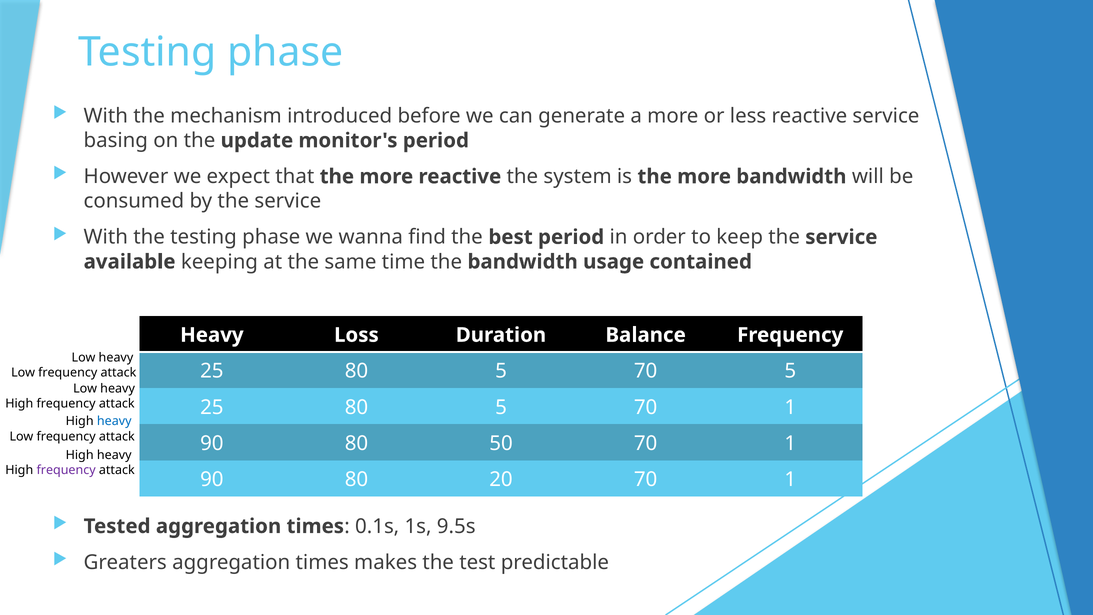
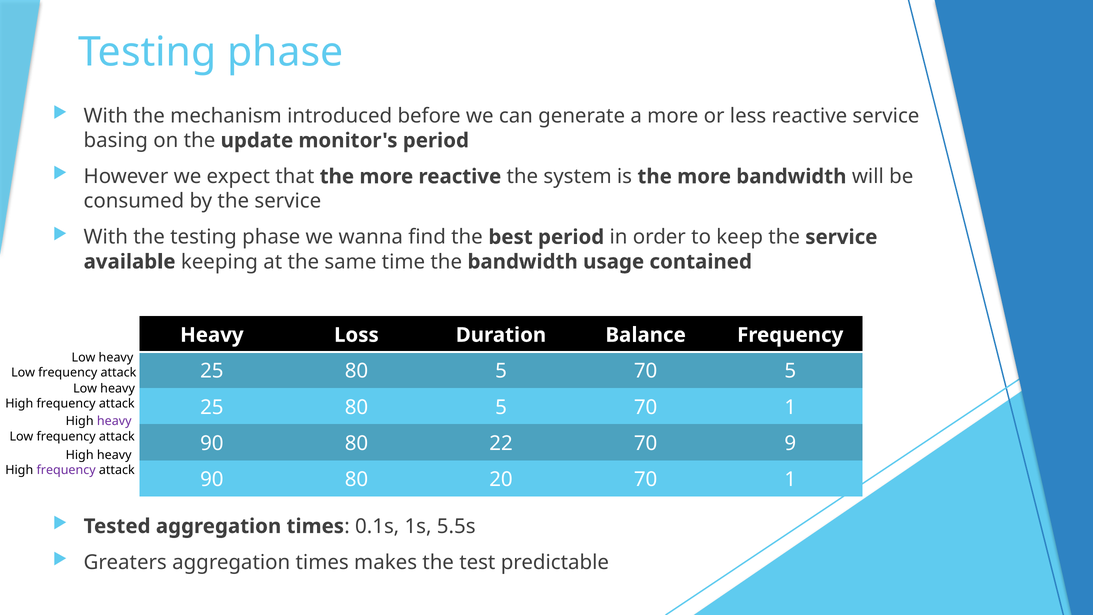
heavy colour: blue -> purple (114, 421)
50: 50 -> 22 (501, 443)
1: 1 -> 9 (790, 443)
9.5s: 9.5s -> 5.5s (456, 526)
